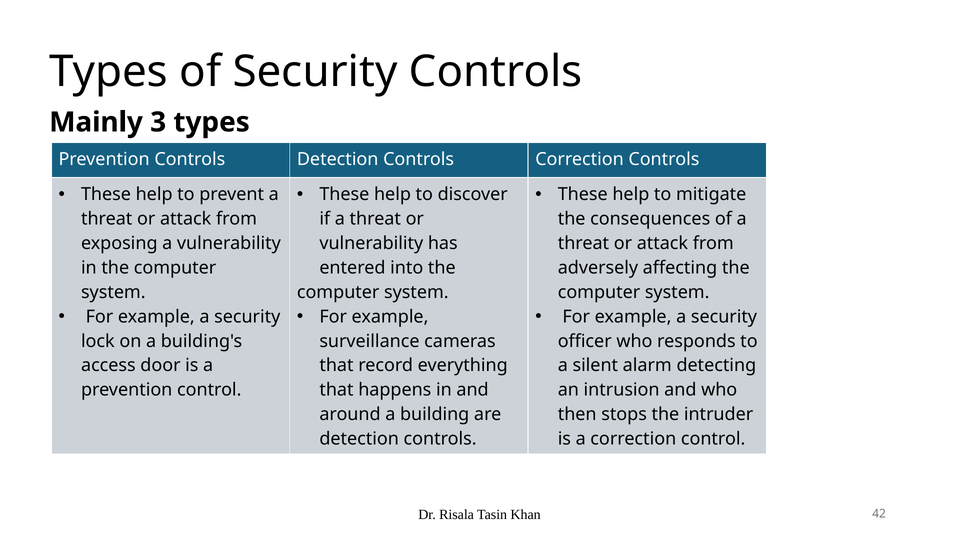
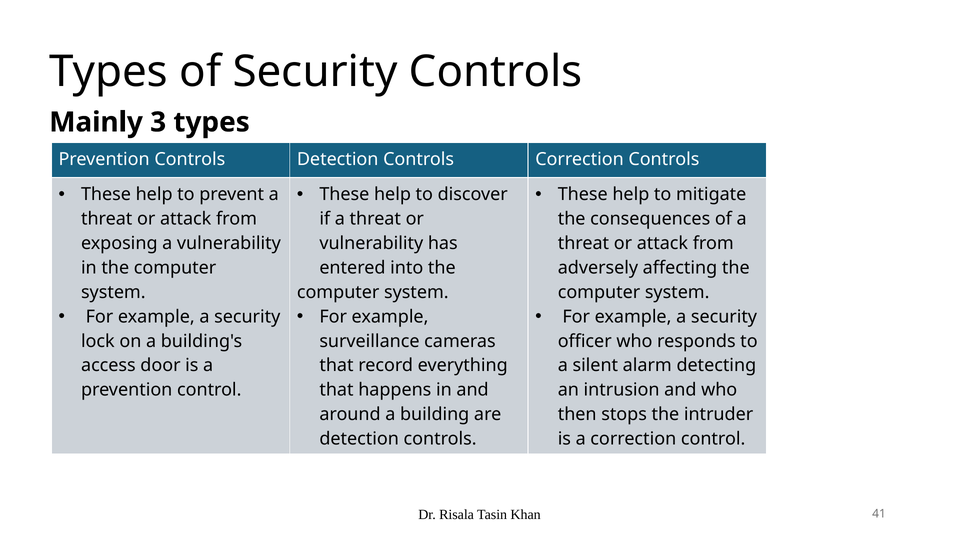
42: 42 -> 41 (879, 514)
